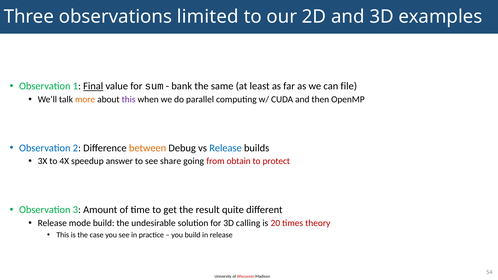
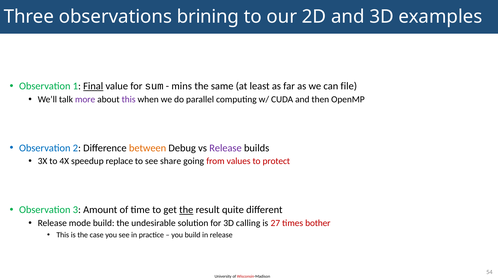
limited: limited -> brining (208, 17)
bank: bank -> mins (182, 86)
more colour: orange -> purple (85, 99)
Release colour: blue -> purple (225, 148)
answer: answer -> replace (119, 161)
obtain: obtain -> values (239, 161)
the underline: none -> present (186, 210)
20: 20 -> 27 (275, 223)
theory: theory -> bother (318, 223)
